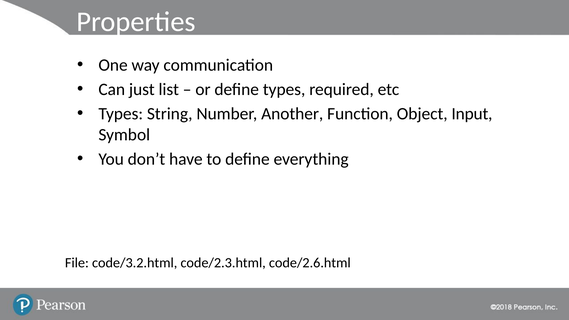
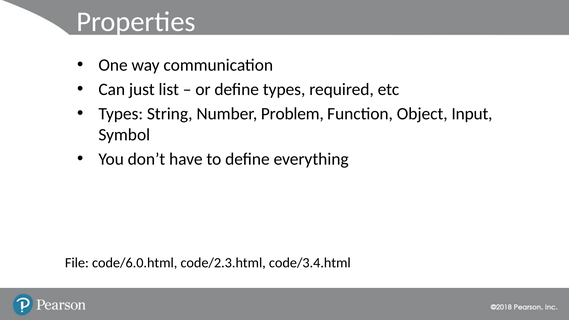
Another: Another -> Problem (292, 114)
code/3.2.html: code/3.2.html -> code/6.0.html (135, 263)
code/2.6.html: code/2.6.html -> code/3.4.html (310, 263)
